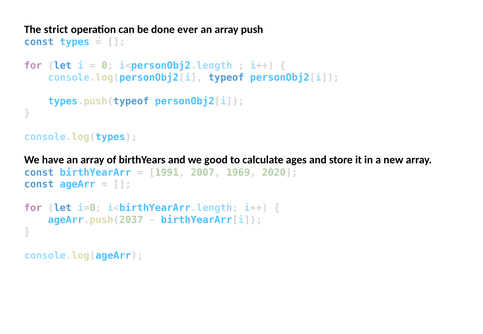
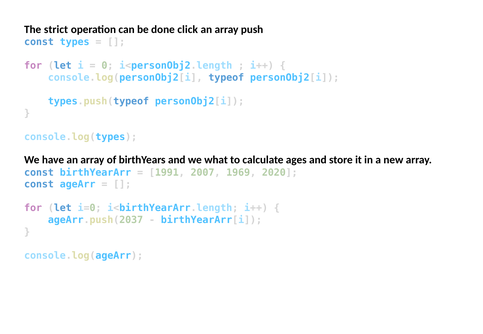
ever: ever -> click (188, 29)
good: good -> what (216, 160)
